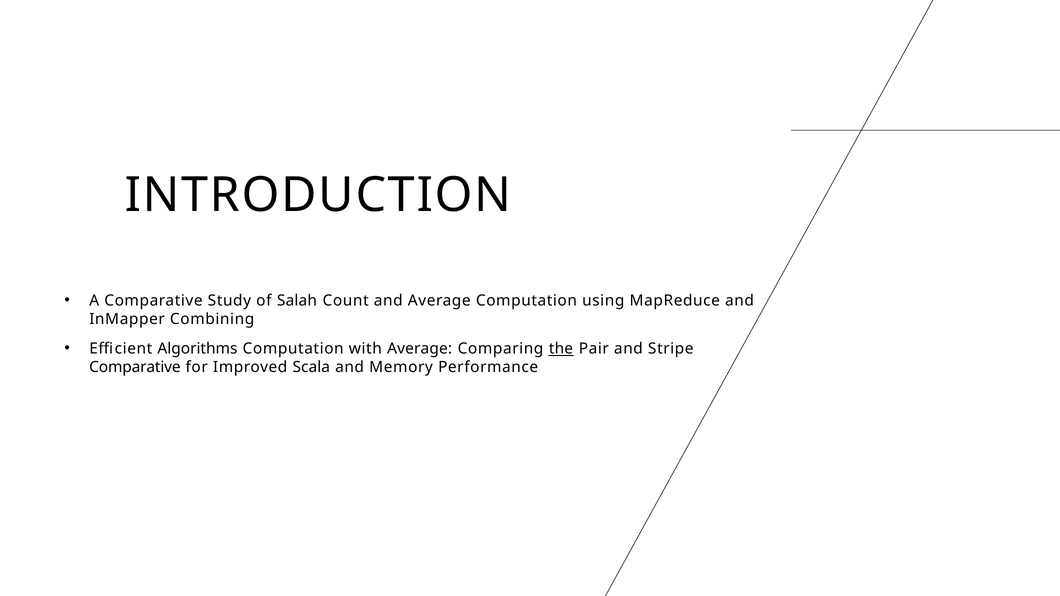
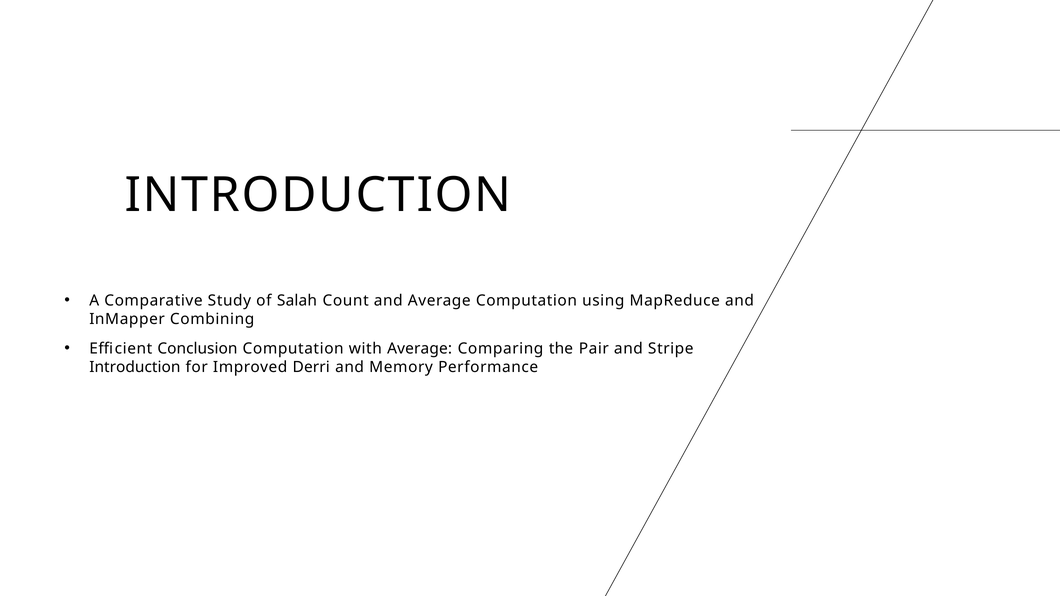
Algorithms: Algorithms -> Conclusion (197, 349)
the underline: present -> none (561, 349)
Comparative: Comparative -> Introduction (135, 367)
Scala: Scala -> Derri (311, 367)
